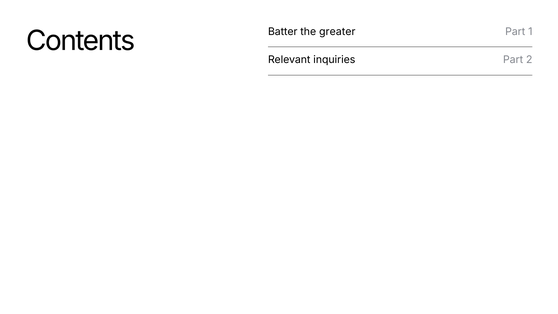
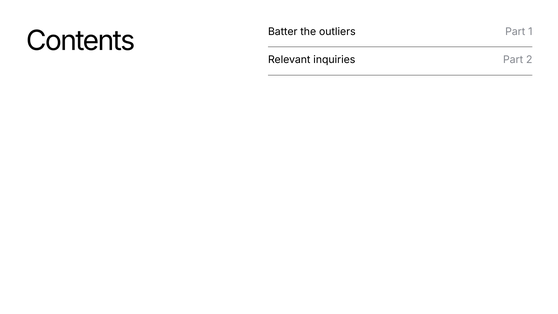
greater: greater -> outliers (337, 32)
